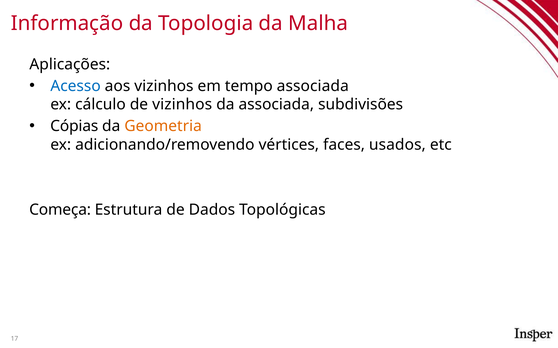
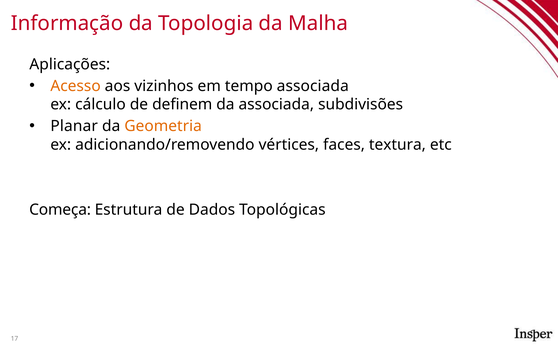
Acesso colour: blue -> orange (76, 86)
de vizinhos: vizinhos -> definem (182, 105)
Cópias: Cópias -> Planar (74, 126)
usados: usados -> textura (397, 145)
